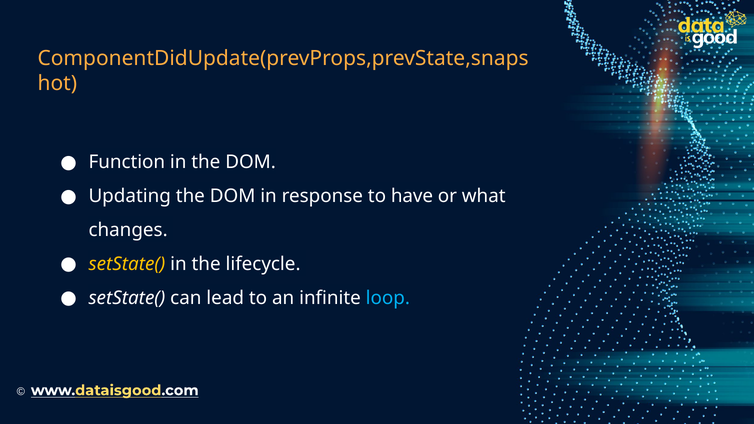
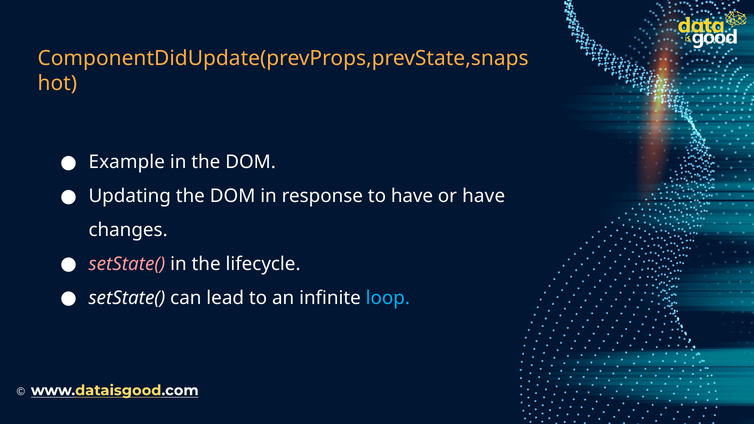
Function: Function -> Example (127, 162)
or what: what -> have (484, 196)
setState( colour: yellow -> pink (127, 264)
